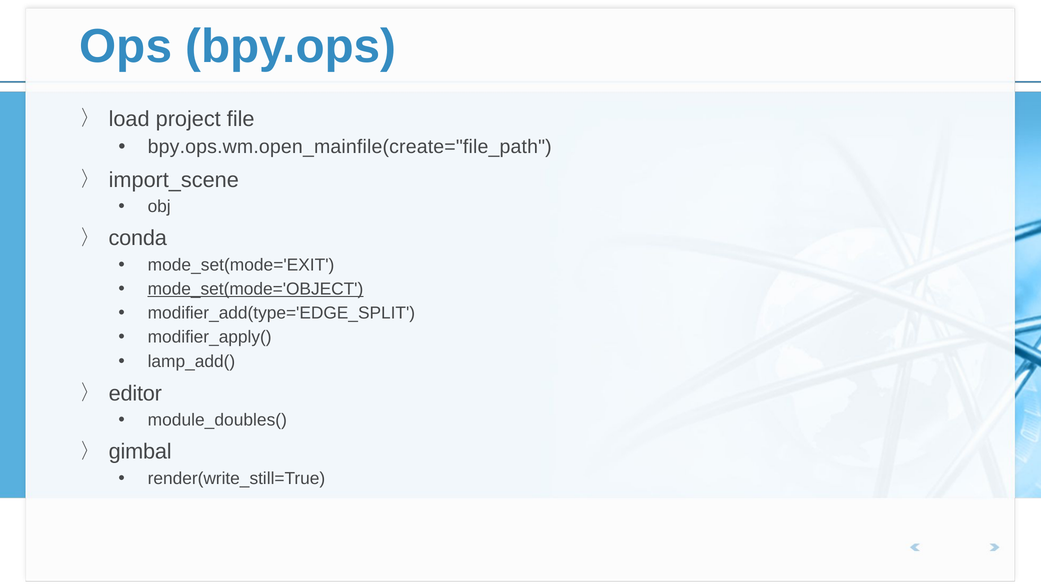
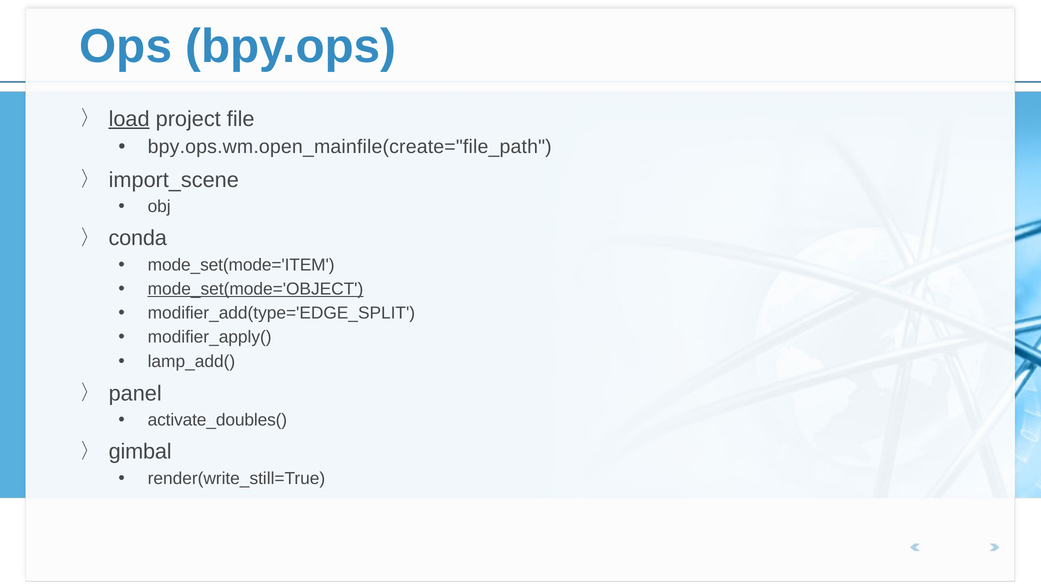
load underline: none -> present (129, 119)
mode_set(mode='EXIT: mode_set(mode='EXIT -> mode_set(mode='ITEM (241, 265)
editor: editor -> panel (135, 393)
module_doubles(: module_doubles( -> activate_doubles( (217, 420)
